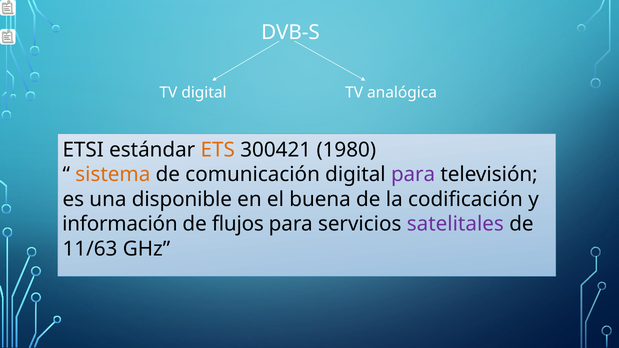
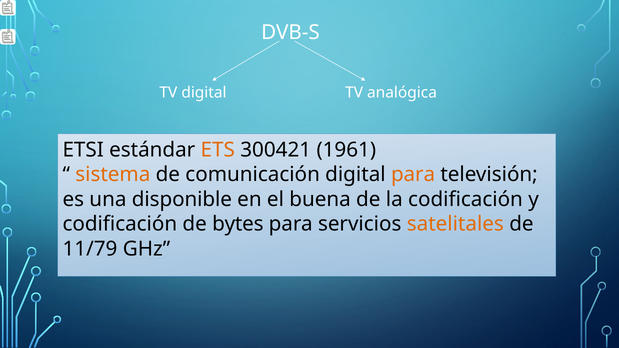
1980: 1980 -> 1961 (346, 150)
para colour: purple -> orange (413, 175)
información: información -> codificación (120, 224)
flujos: flujos -> bytes (238, 224)
satelitales colour: purple -> orange (455, 224)
11/63: 11/63 -> 11/79 (90, 249)
